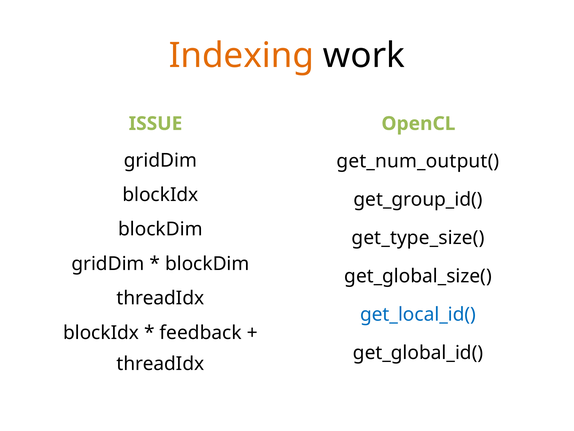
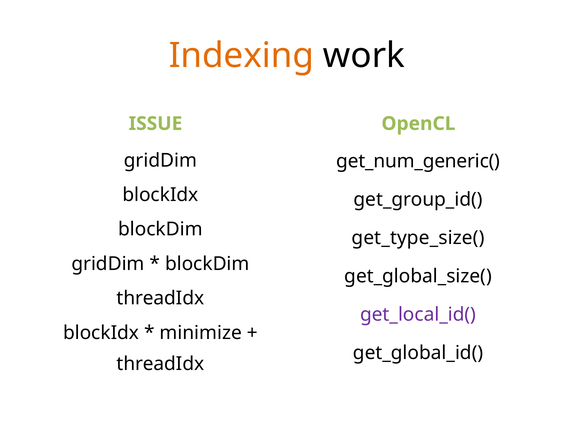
get_num_output(: get_num_output( -> get_num_generic( (418, 161)
get_local_id( colour: blue -> purple (418, 314)
feedback: feedback -> minimize (201, 332)
